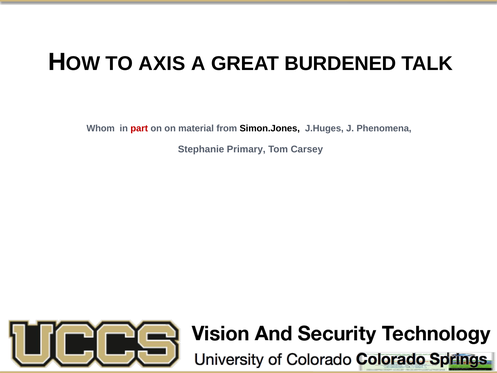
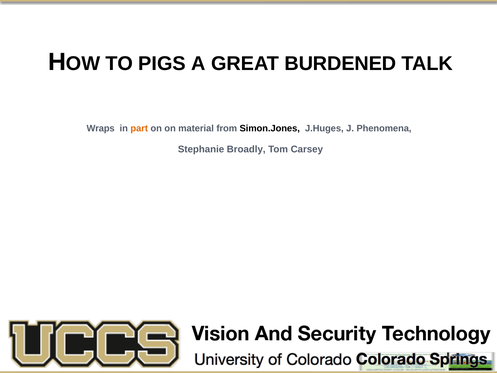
AXIS: AXIS -> PIGS (162, 64)
Whom: Whom -> Wraps (101, 128)
part colour: red -> orange (139, 128)
Primary: Primary -> Broadly (246, 149)
